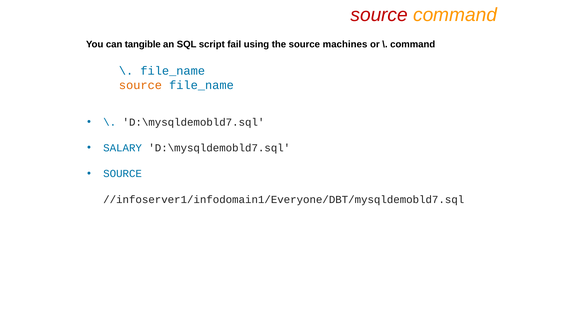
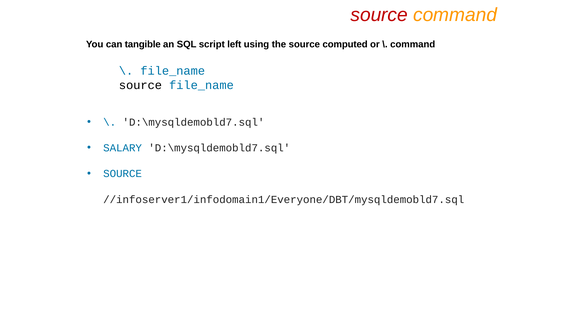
fail: fail -> left (234, 44)
machines: machines -> computed (345, 44)
source colour: orange -> black (140, 85)
